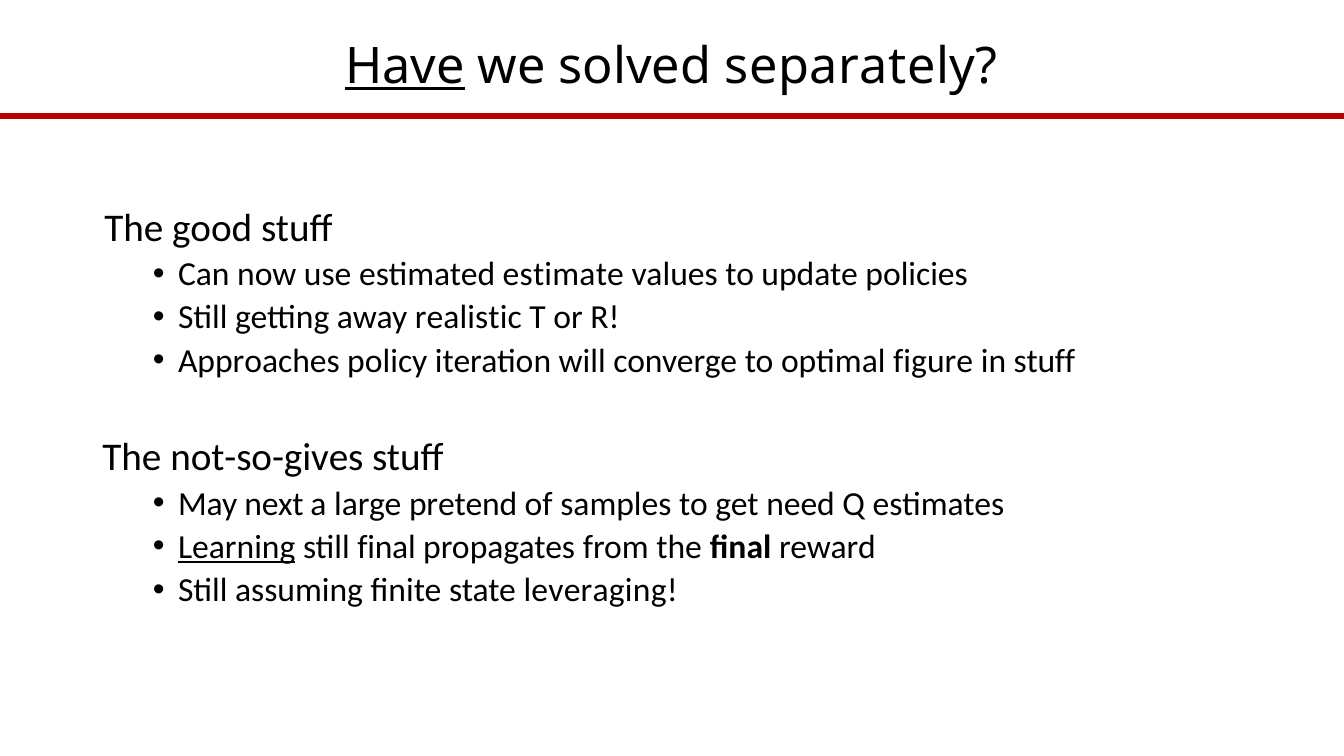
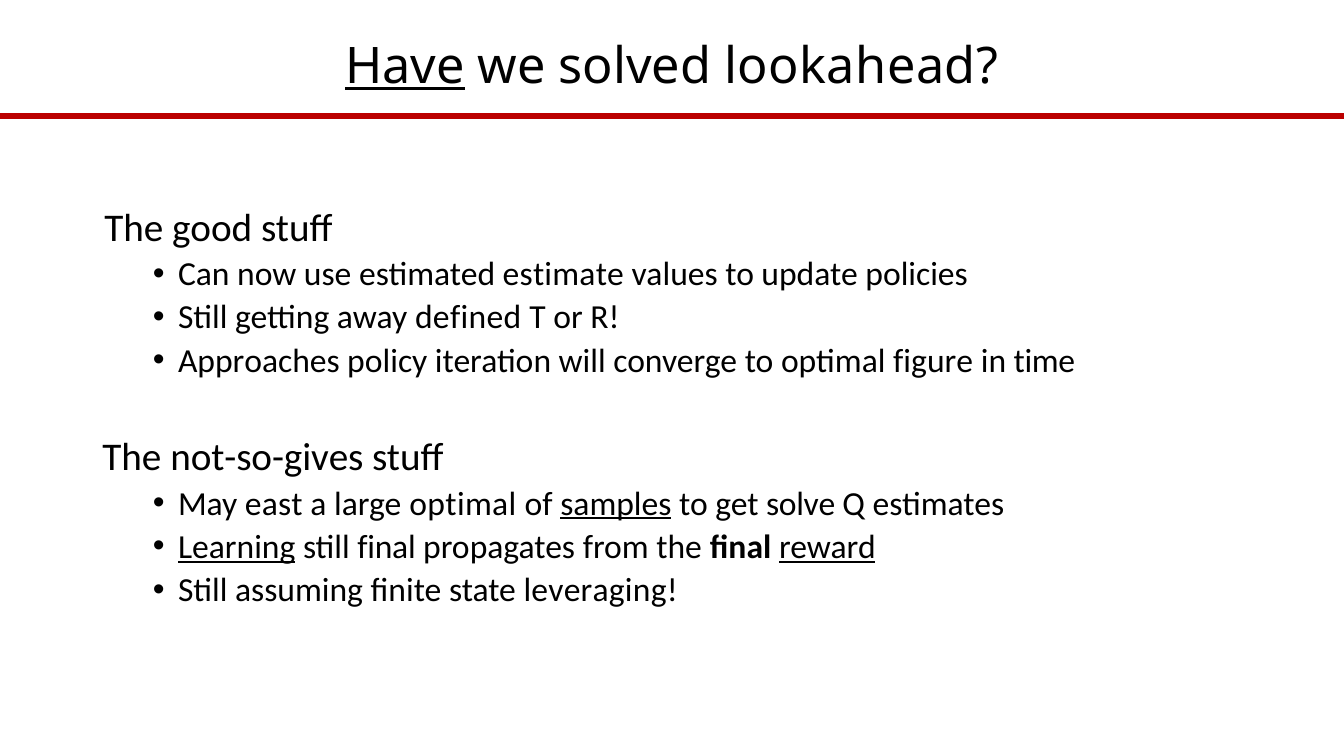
separately: separately -> lookahead (861, 67)
realistic: realistic -> defined (468, 318)
in stuff: stuff -> time (1044, 361)
next: next -> east (274, 504)
large pretend: pretend -> optimal (463, 504)
samples underline: none -> present (616, 504)
need: need -> solve (801, 504)
reward underline: none -> present (827, 547)
